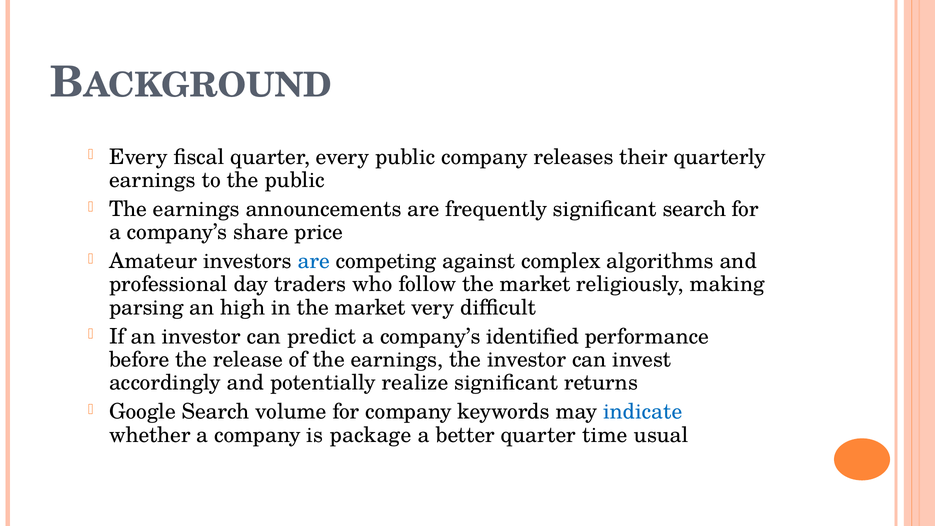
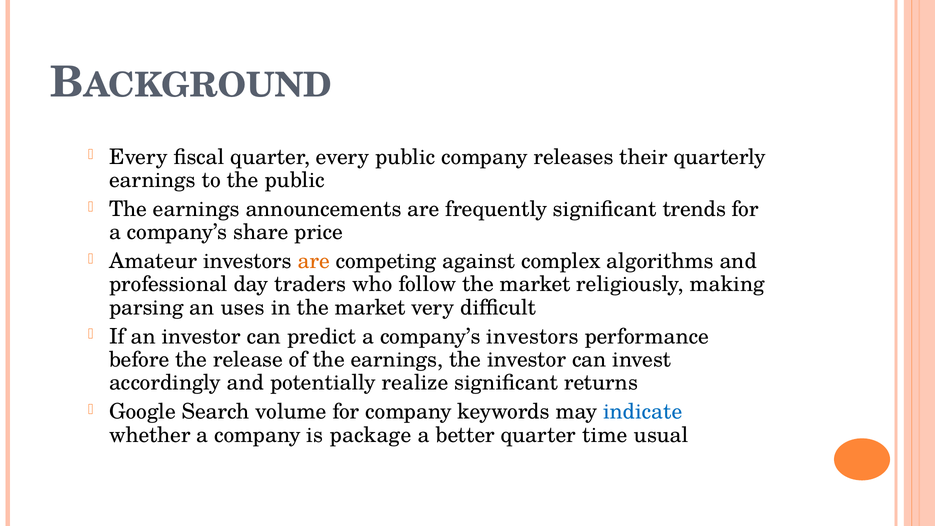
significant search: search -> trends (694, 209)
are colour: blue -> orange (314, 261)
high: high -> uses (243, 308)
company’s identified: identified -> investors (532, 337)
